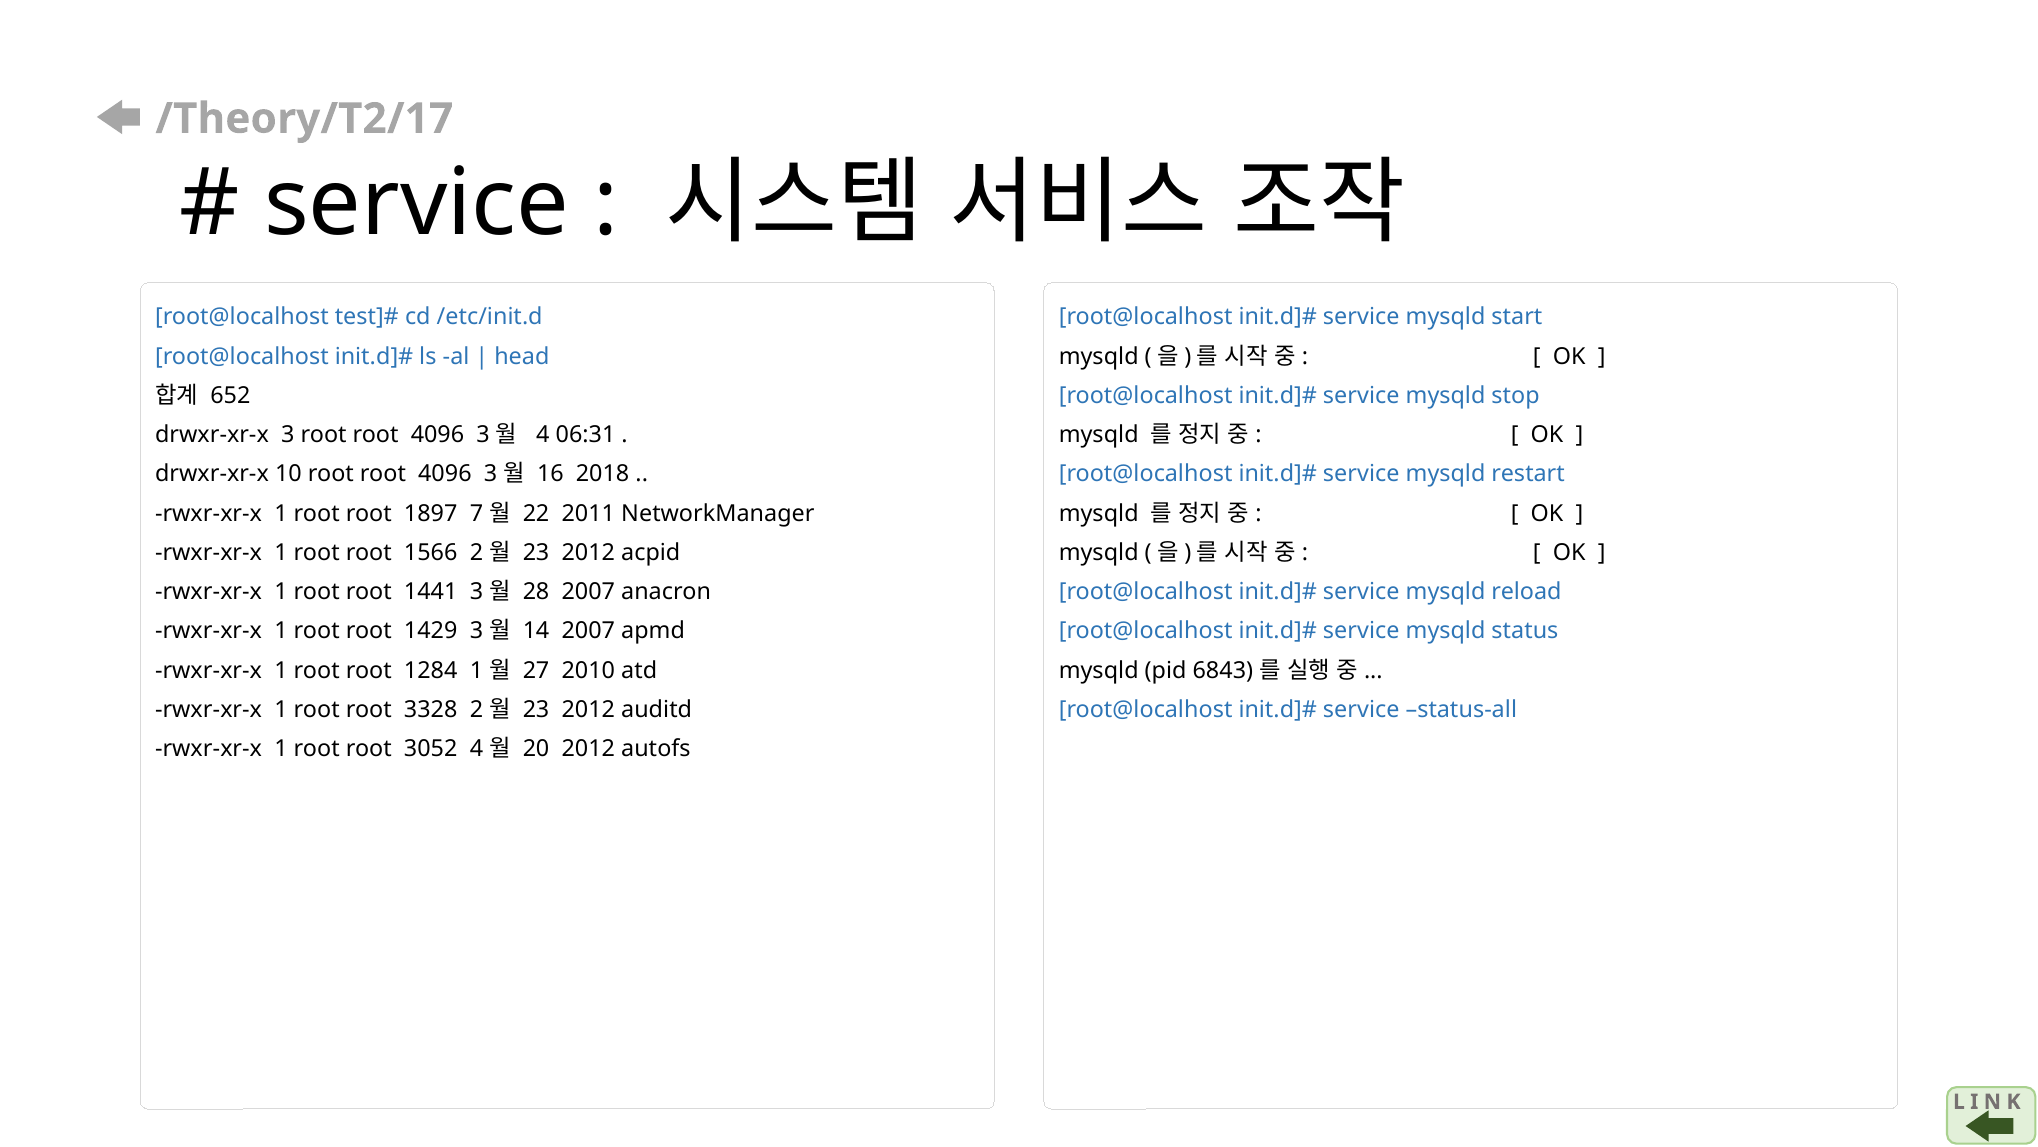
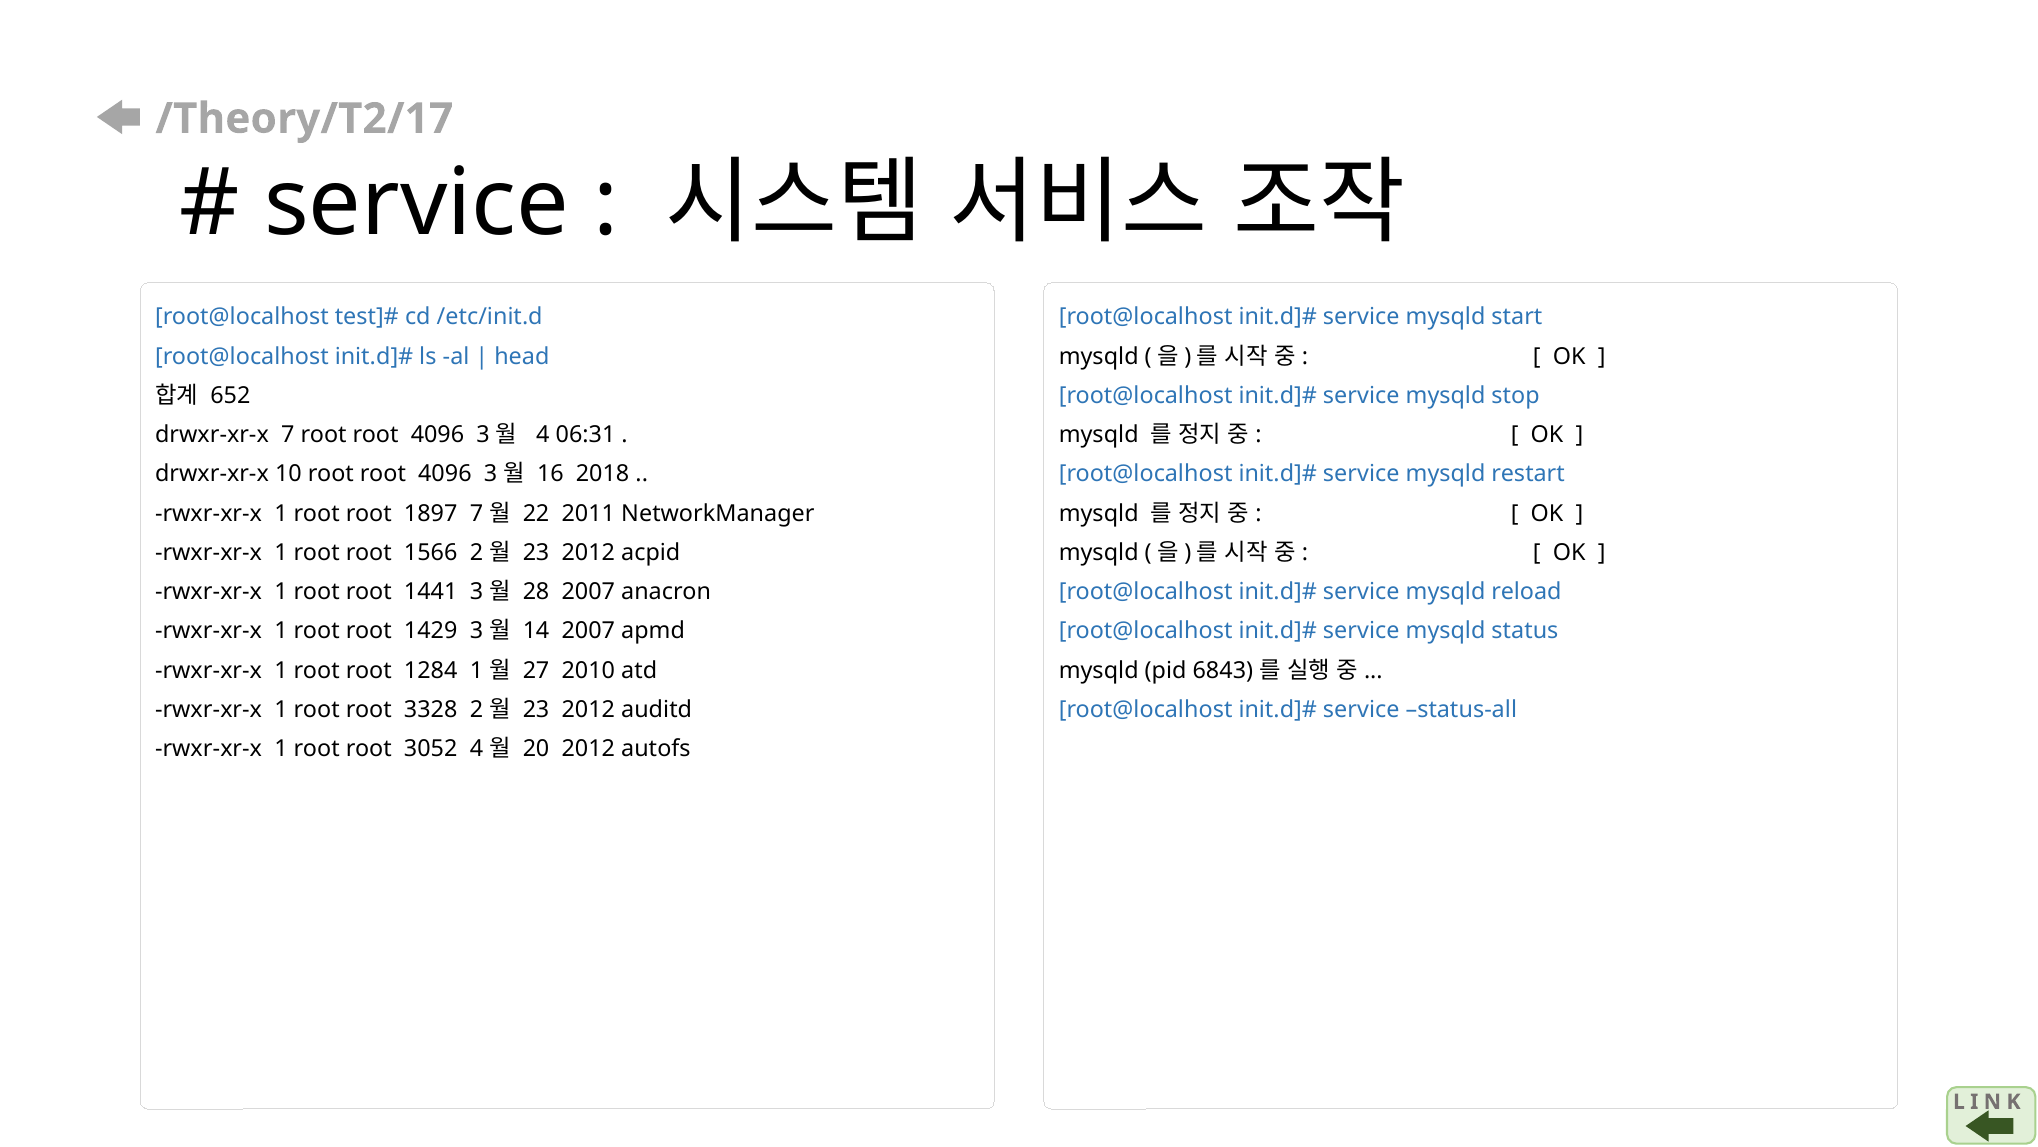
drwxr-xr-x 3: 3 -> 7 (288, 435)
